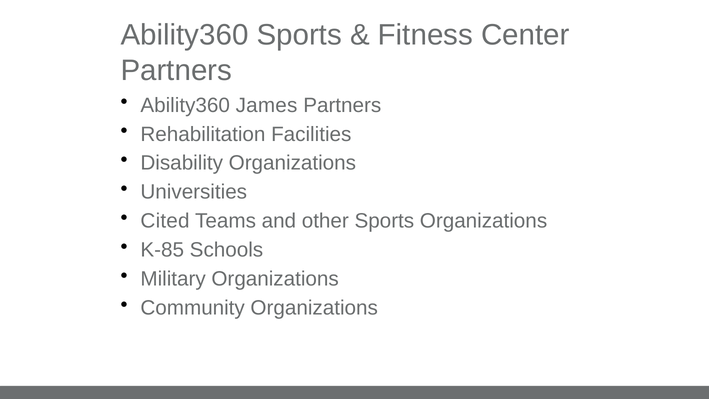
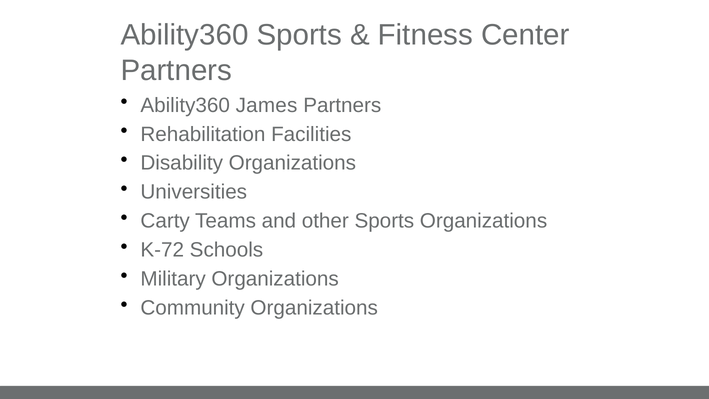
Cited: Cited -> Carty (165, 221)
K-85: K-85 -> K-72 (162, 250)
